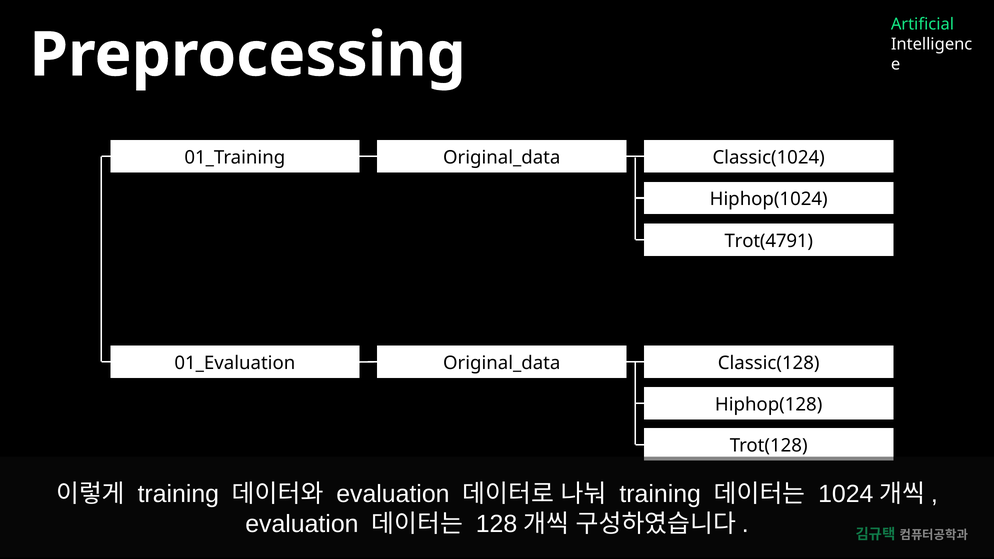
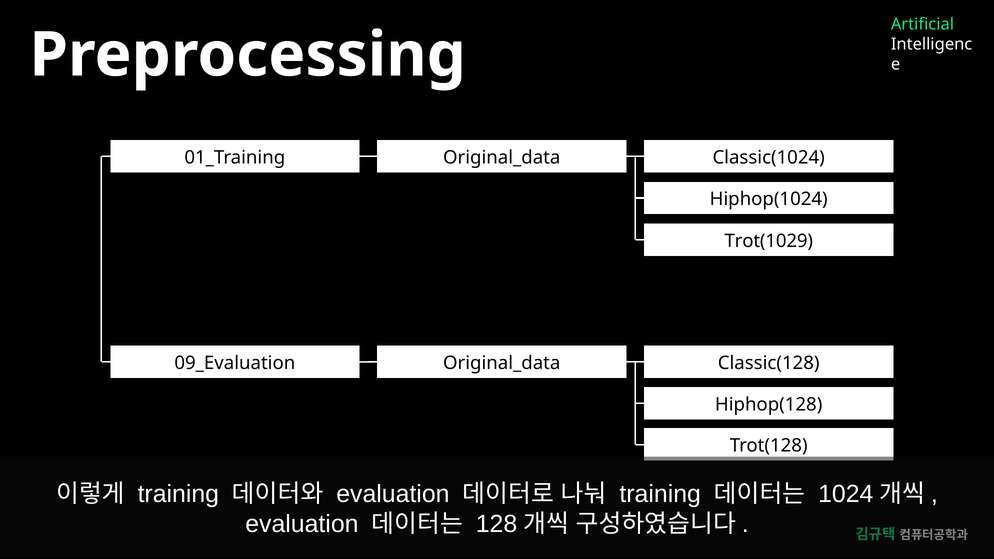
Trot(4791: Trot(4791 -> Trot(1029 (769, 241)
01_Evaluation: 01_Evaluation -> 09_Evaluation (235, 363)
